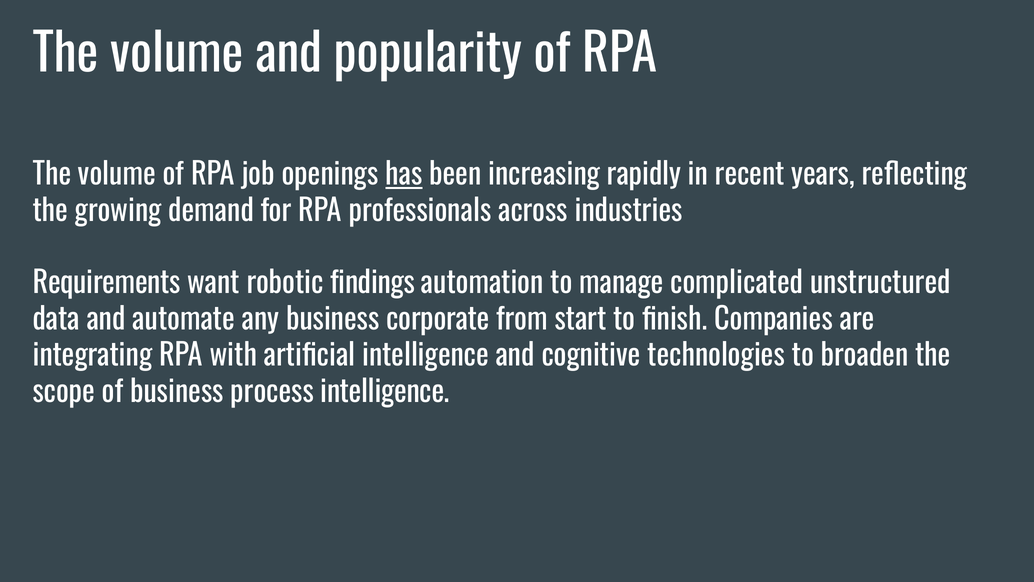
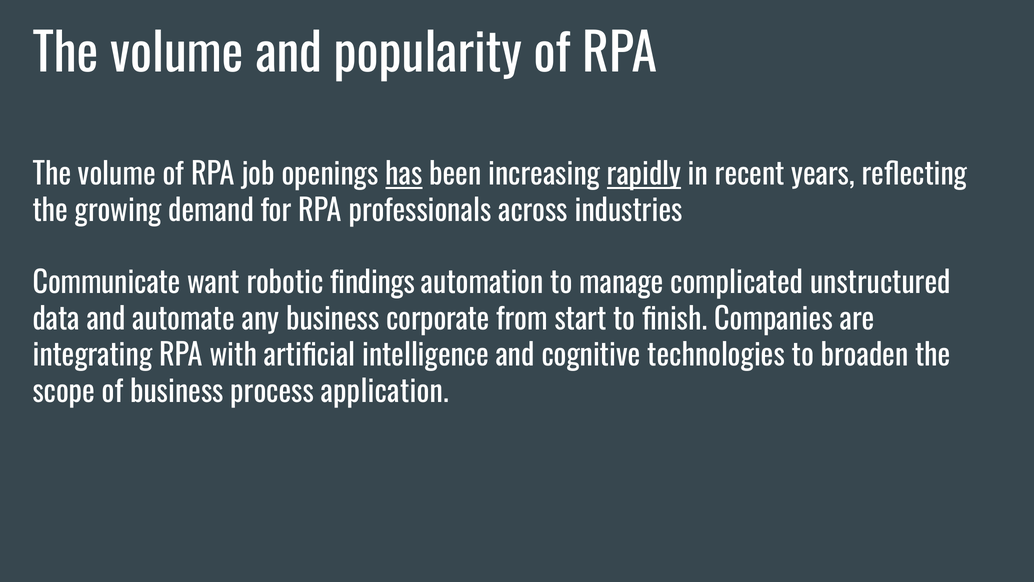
rapidly underline: none -> present (644, 175)
Requirements: Requirements -> Communicate (107, 283)
process intelligence: intelligence -> application (385, 392)
